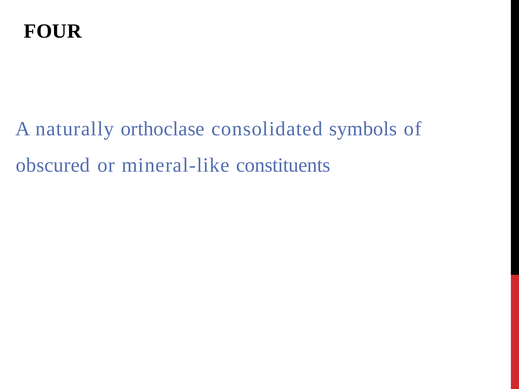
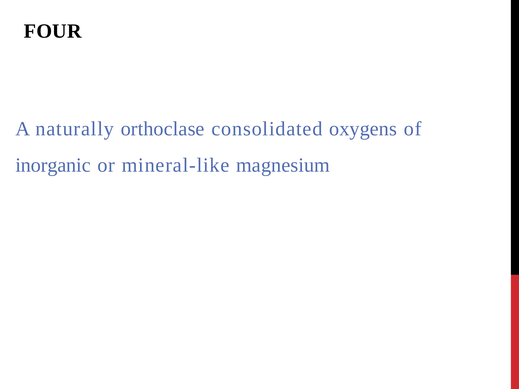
symbols: symbols -> oxygens (363, 129)
obscured: obscured -> inorganic (53, 165)
constituents: constituents -> magnesium (283, 165)
